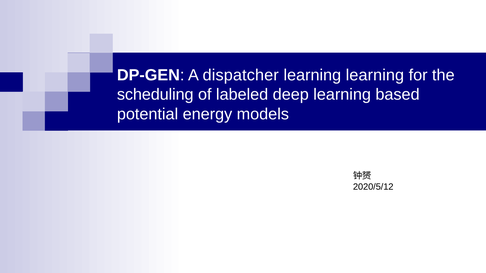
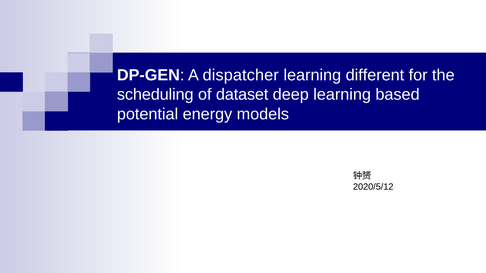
learning learning: learning -> different (375, 75)
labeled: labeled -> dataset (242, 95)
